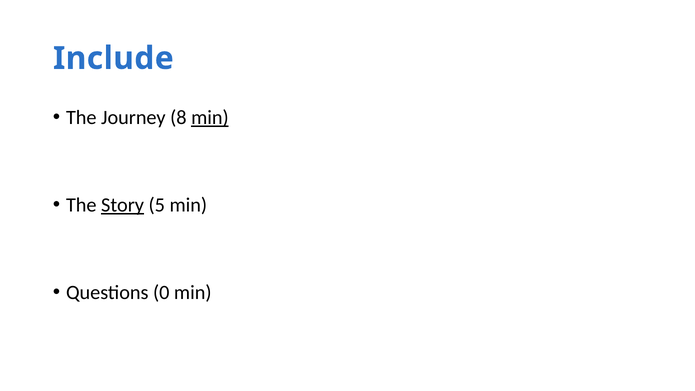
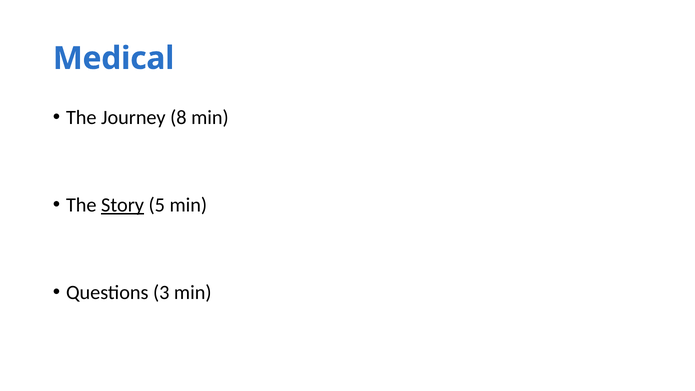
Include: Include -> Medical (114, 58)
min underline: present -> none (210, 118)
0: 0 -> 3 (161, 292)
